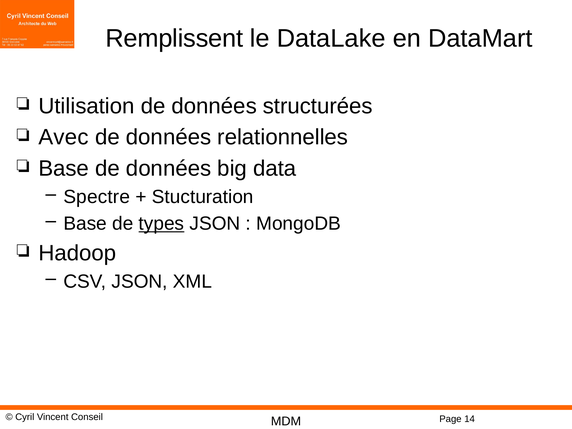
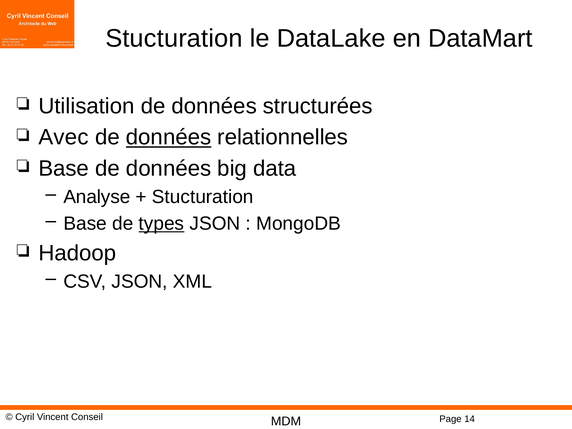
Remplissent: Remplissent -> Stucturation (174, 38)
données underline: none -> present (169, 137)
Spectre: Spectre -> Analyse (97, 197)
